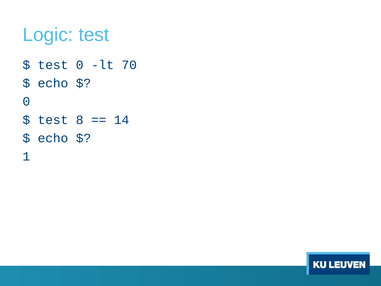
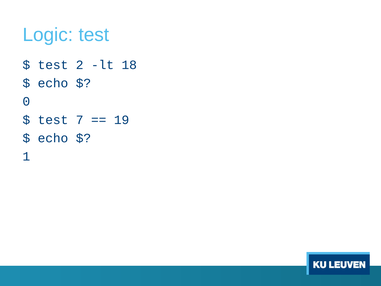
test 0: 0 -> 2 (80, 65)
70: 70 -> 18 (129, 65)
8: 8 -> 7 (80, 120)
14: 14 -> 19 (122, 120)
